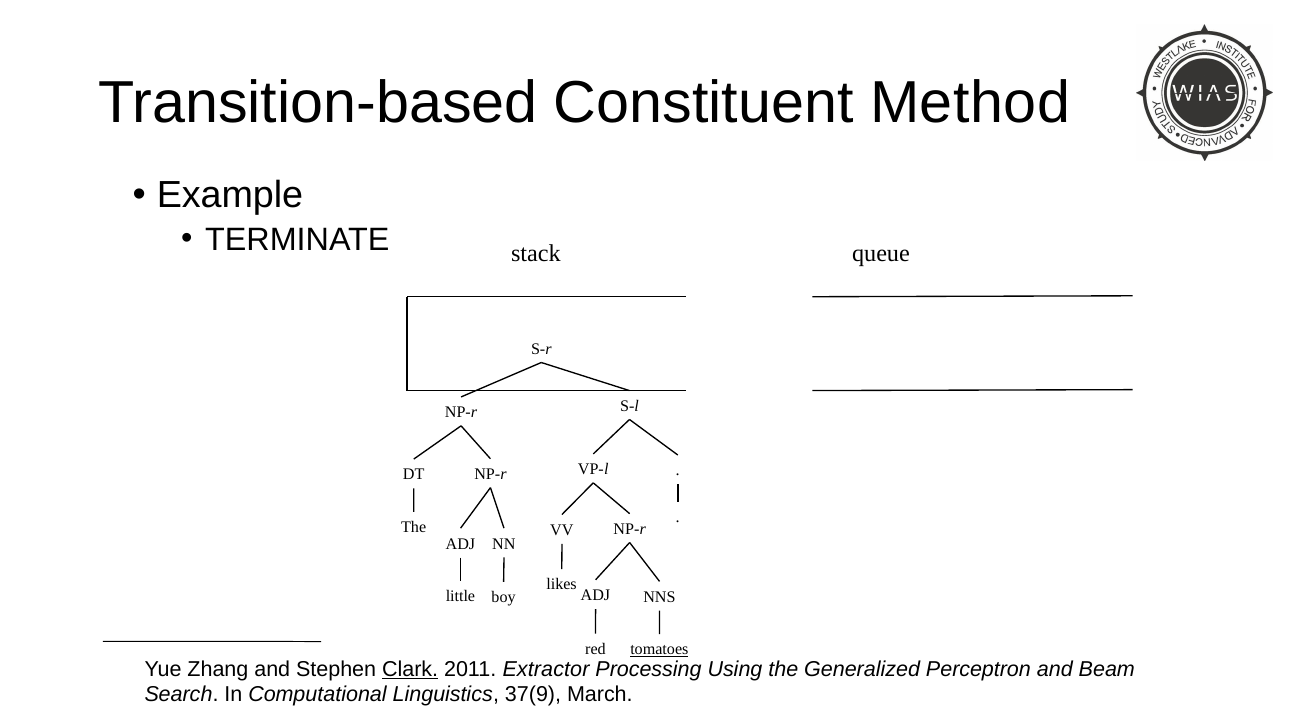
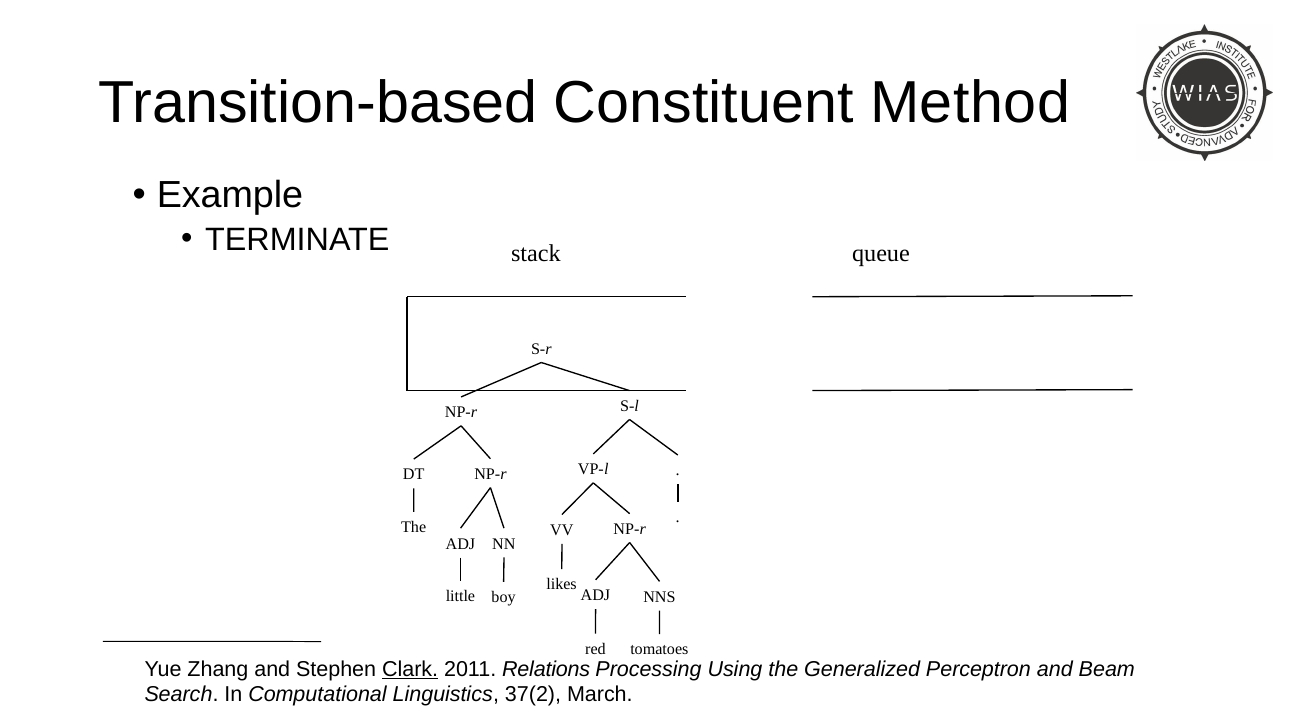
tomatoes underline: present -> none (659, 650)
Extractor: Extractor -> Relations (546, 669)
37(9: 37(9 -> 37(2 (533, 695)
